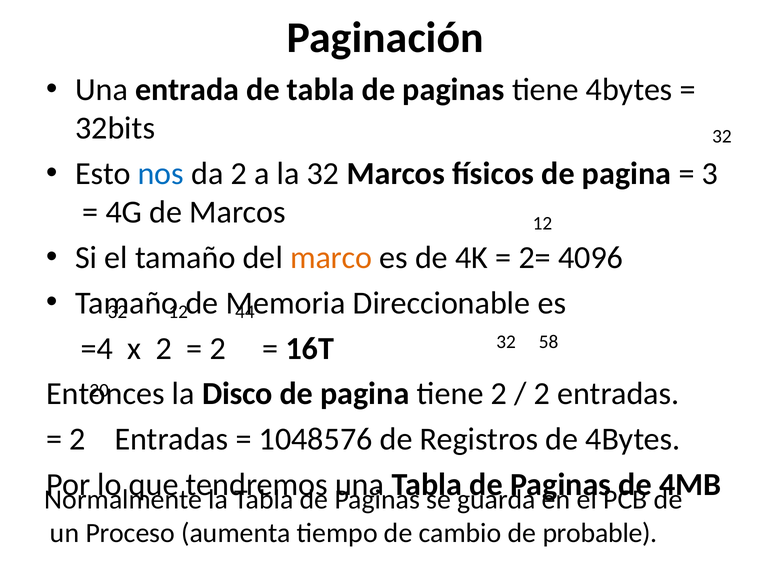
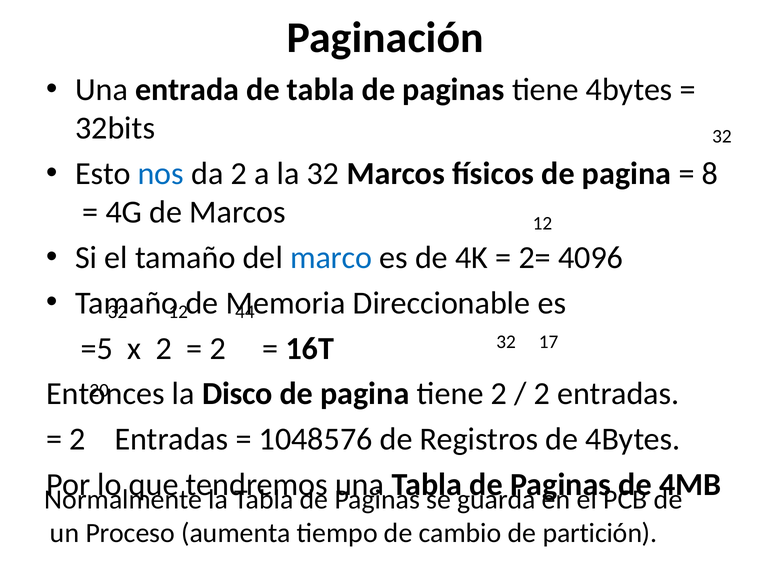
3: 3 -> 8 (710, 174)
marco colour: orange -> blue (331, 258)
58: 58 -> 17 (549, 342)
=4: =4 -> =5 (97, 349)
probable: probable -> partición (600, 533)
